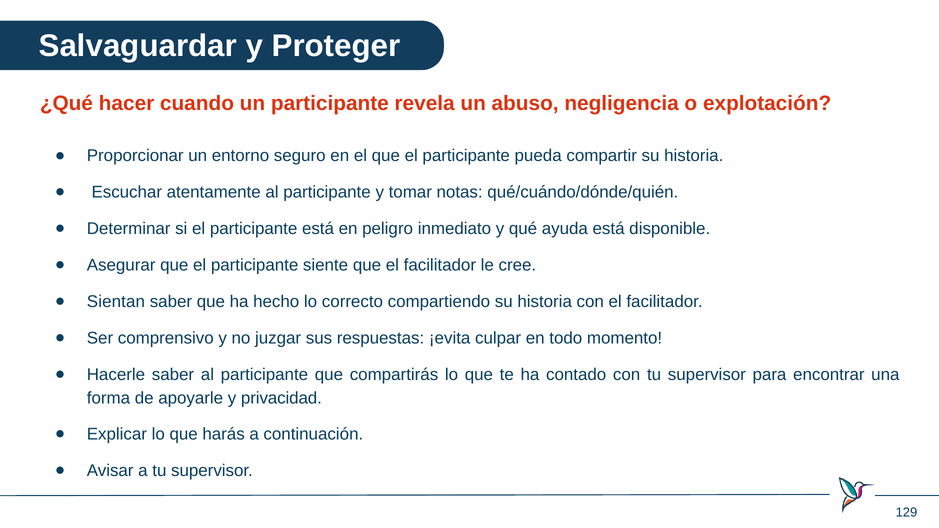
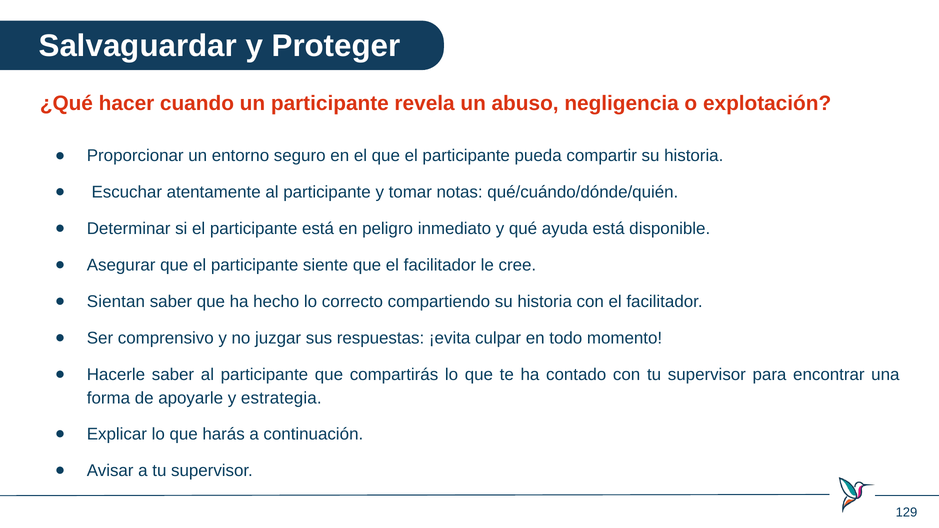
privacidad: privacidad -> estrategia (281, 398)
